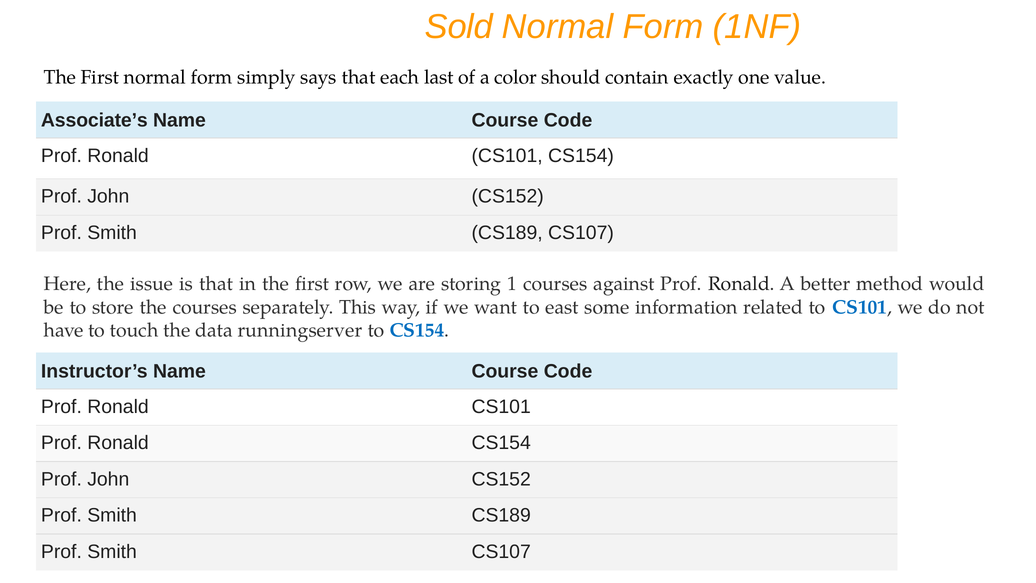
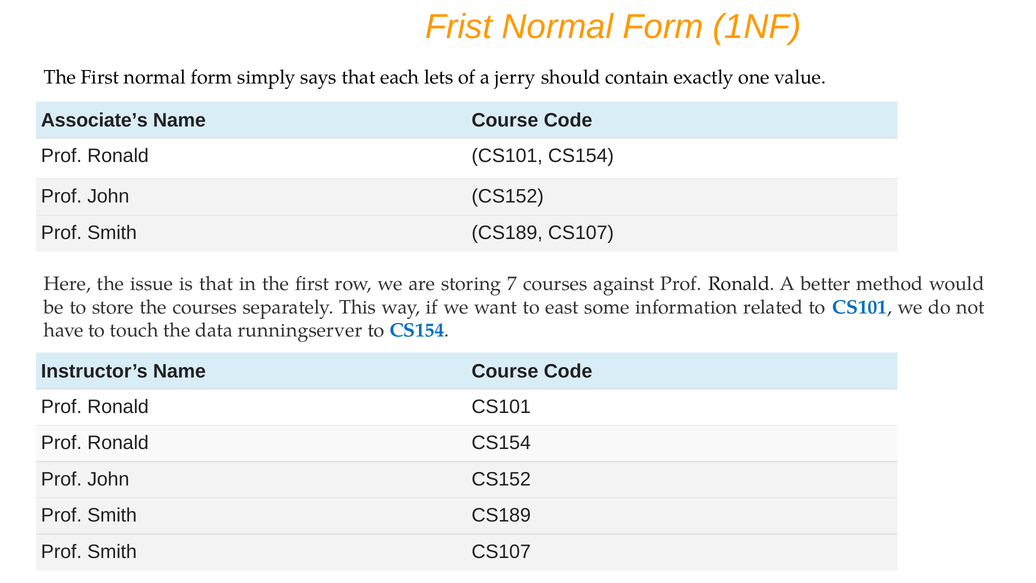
Sold: Sold -> Frist (459, 27)
last: last -> lets (439, 77)
color: color -> jerry (515, 77)
1: 1 -> 7 (512, 284)
